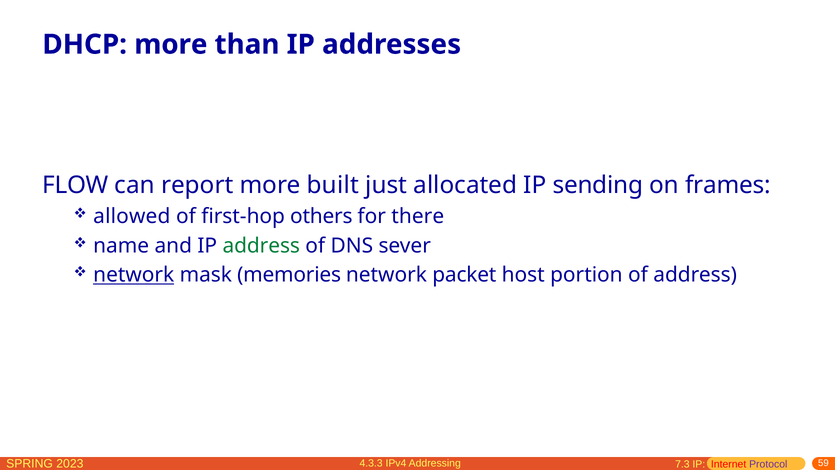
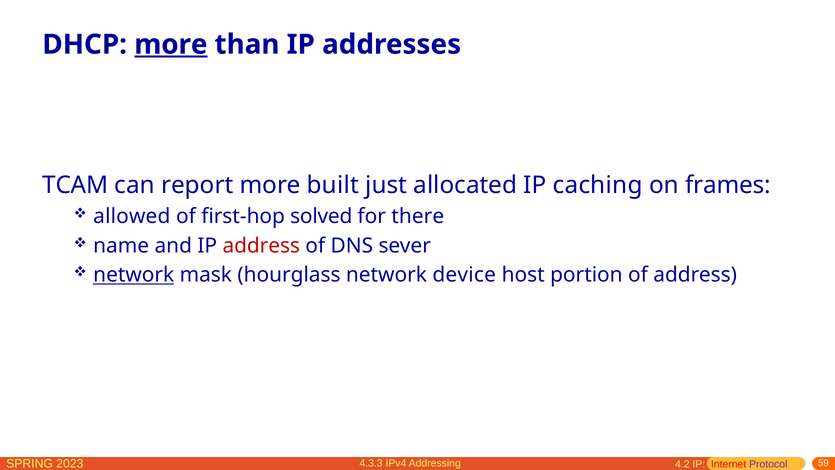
more underline: none -> present (171, 44)
FLOW: FLOW -> TCAM (75, 185)
sending: sending -> caching (598, 185)
others: others -> solved (321, 216)
address colour: green -> red (261, 246)
memories: memories -> hourglass (289, 275)
packet: packet -> device (464, 275)
7.3: 7.3 -> 4.2 (682, 464)
